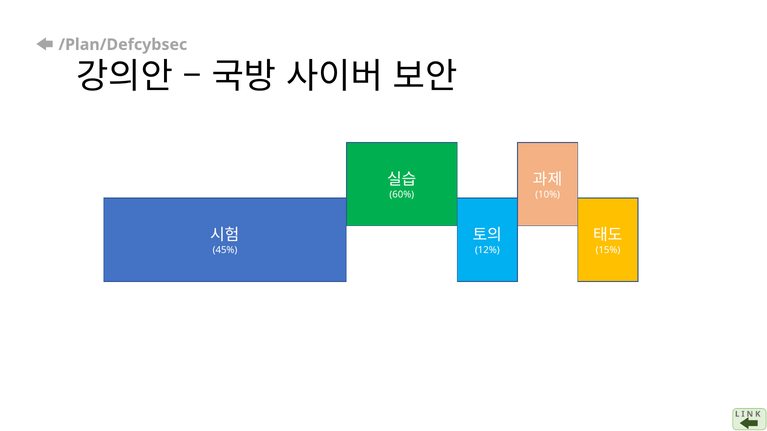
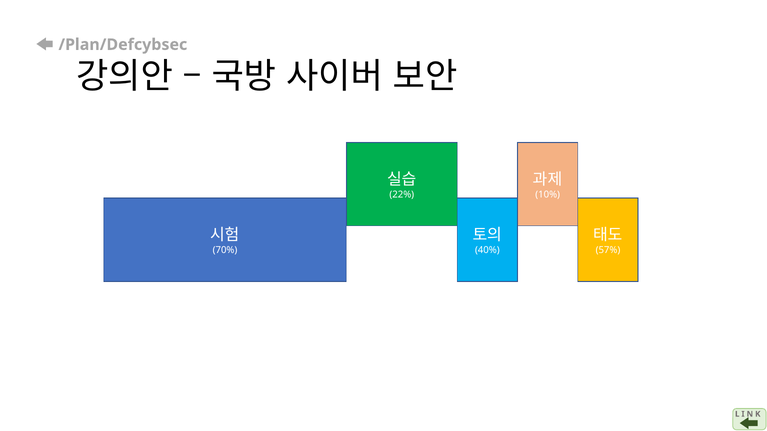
60%: 60% -> 22% (402, 195)
45%: 45% -> 70% (225, 250)
12%: 12% -> 40% (487, 250)
15%: 15% -> 57% (608, 250)
